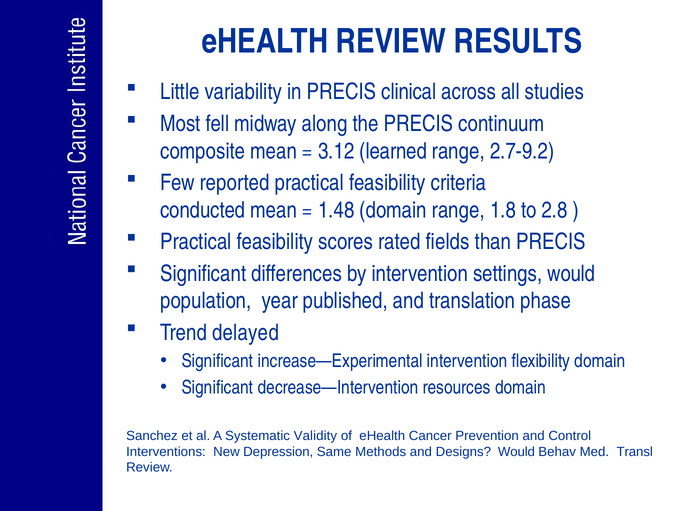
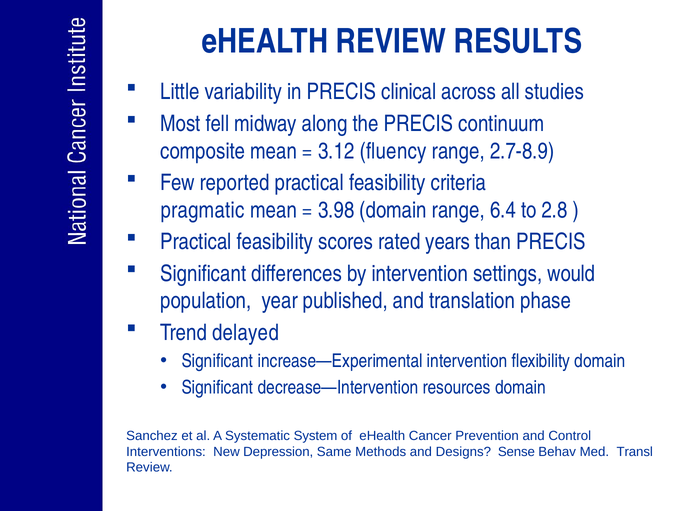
learned: learned -> fluency (393, 151)
2.7-9.2: 2.7-9.2 -> 2.7-8.9 (522, 151)
conducted: conducted -> pragmatic (203, 210)
1.48: 1.48 -> 3.98 (336, 210)
1.8: 1.8 -> 6.4 (503, 210)
fields: fields -> years (448, 242)
Validity: Validity -> System (316, 436)
Designs Would: Would -> Sense (516, 452)
